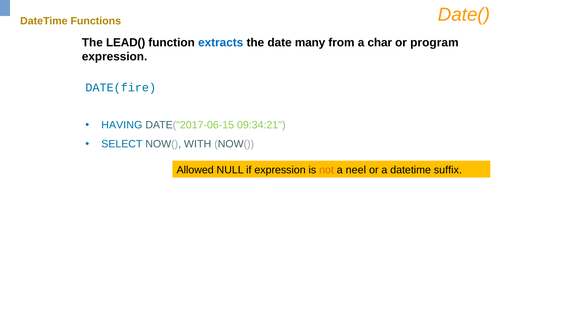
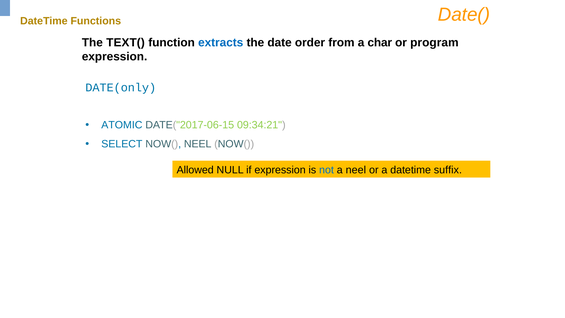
LEAD(: LEAD( -> TEXT( (126, 43)
many: many -> order (310, 43)
DATE(fire: DATE(fire -> DATE(only (121, 88)
HAVING: HAVING -> ATOMIC (122, 125)
NOW( WITH: WITH -> NEEL (198, 144)
not colour: orange -> blue (327, 170)
